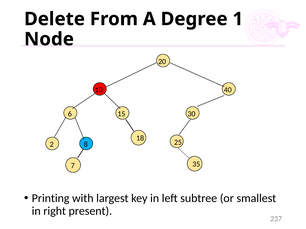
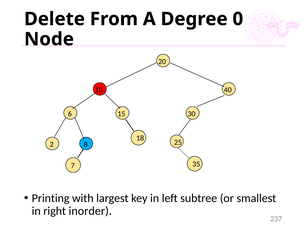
1: 1 -> 0 (238, 19)
present: present -> inorder (90, 211)
